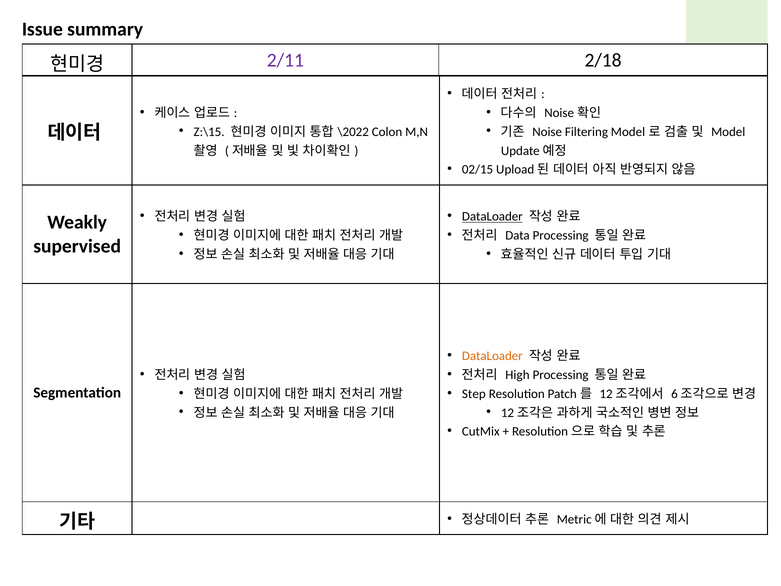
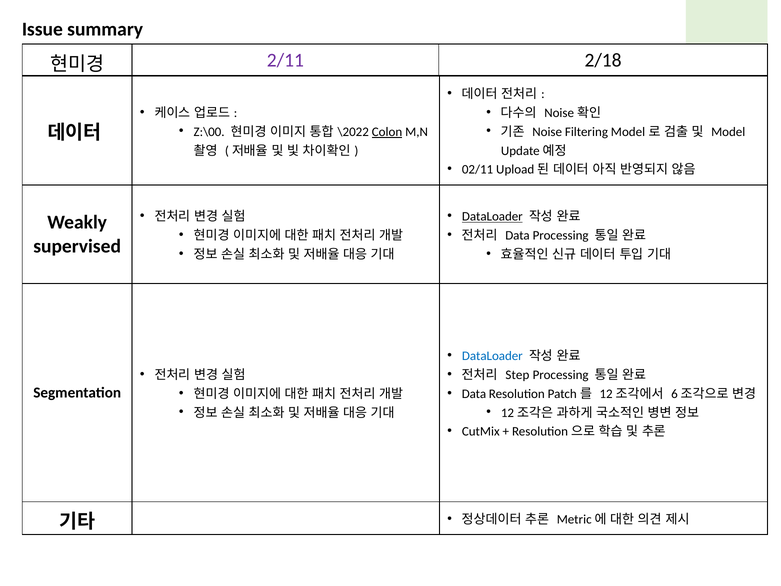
Z:\15: Z:\15 -> Z:\00 (209, 132)
Colon underline: none -> present (387, 132)
02/15: 02/15 -> 02/11 (478, 170)
DataLoader colour: orange -> blue (492, 356)
High: High -> Step (517, 375)
Step: Step -> Data (474, 394)
